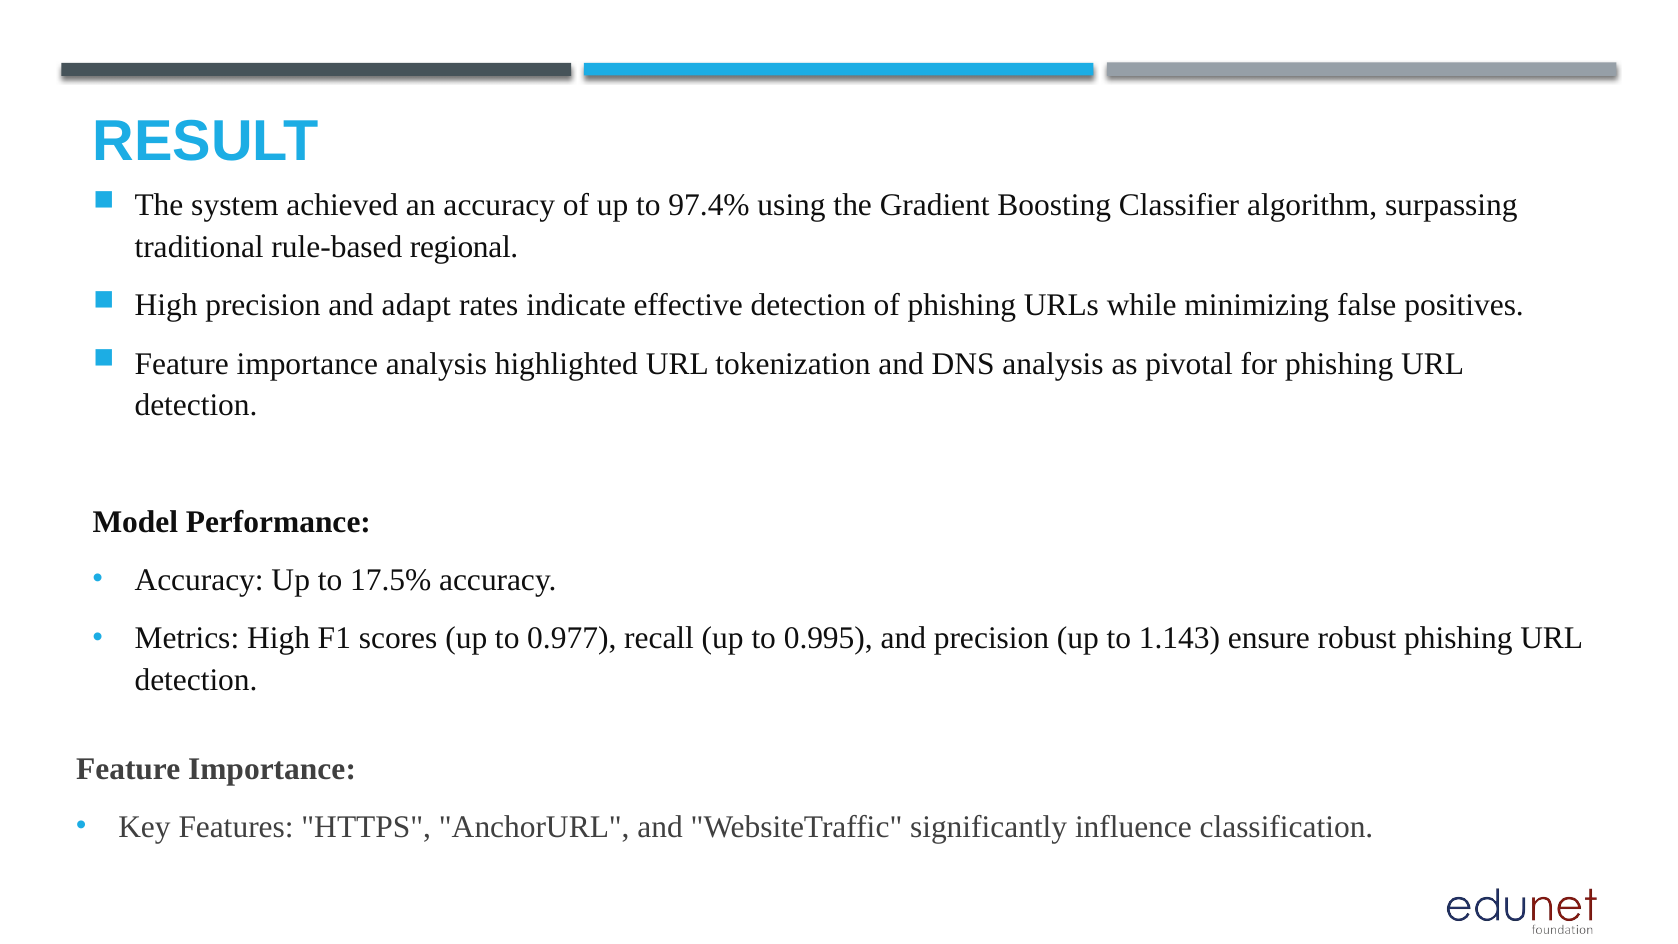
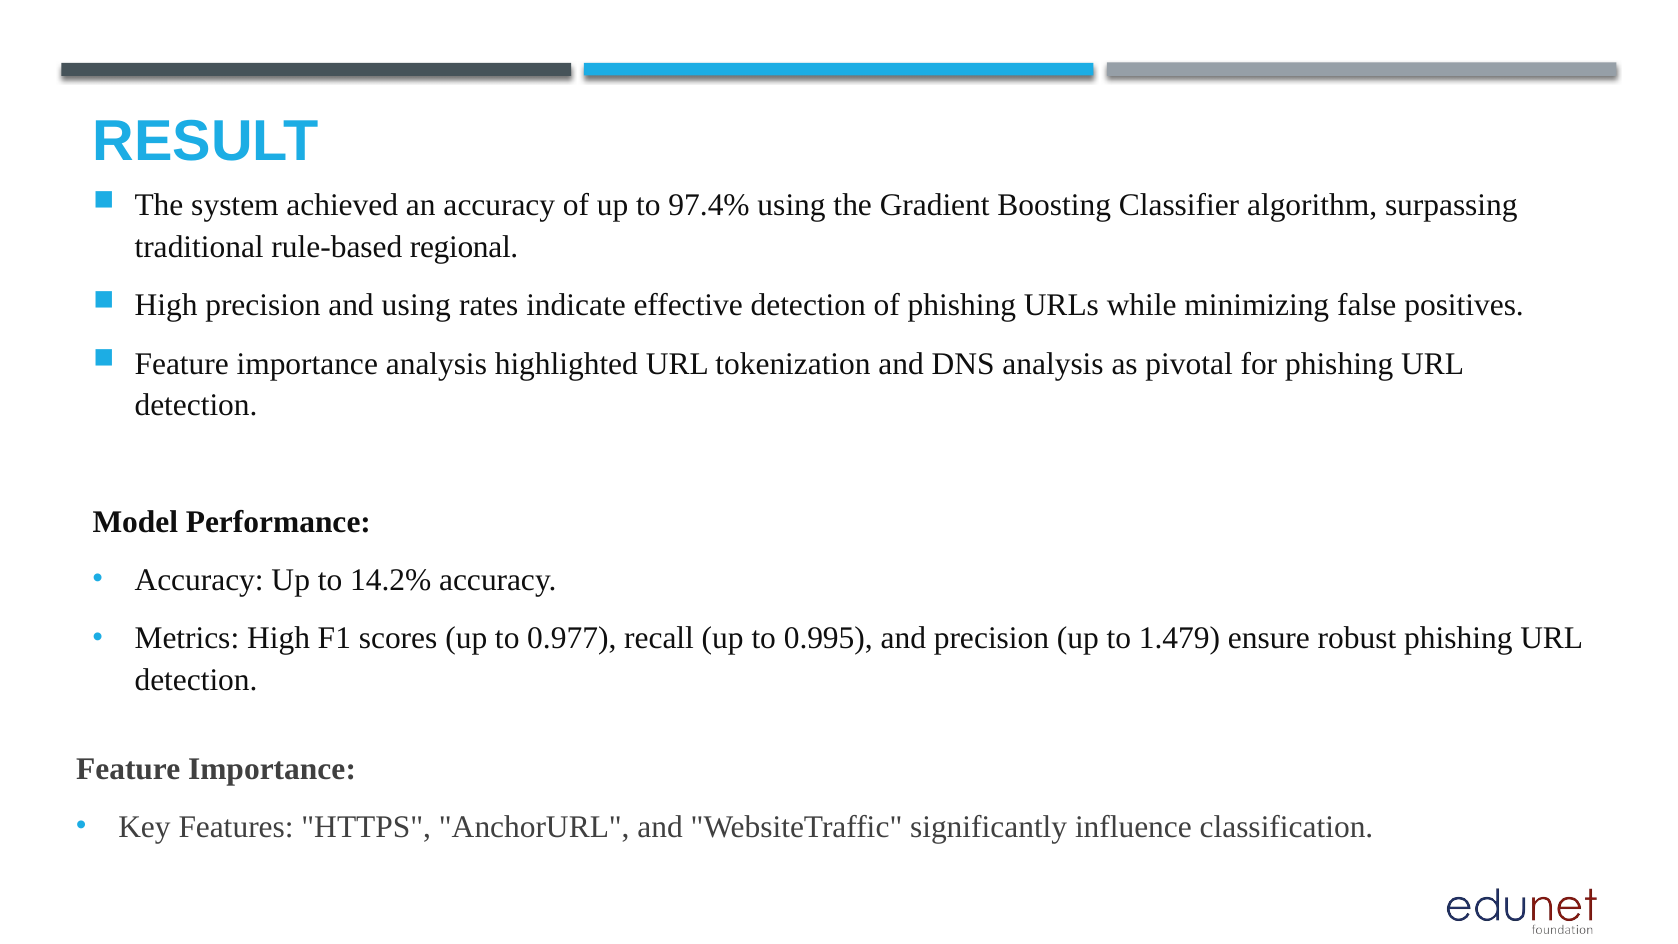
and adapt: adapt -> using (416, 305)
17.5%: 17.5% -> 14.2% (391, 580)
1.143: 1.143 -> 1.479 (1179, 638)
